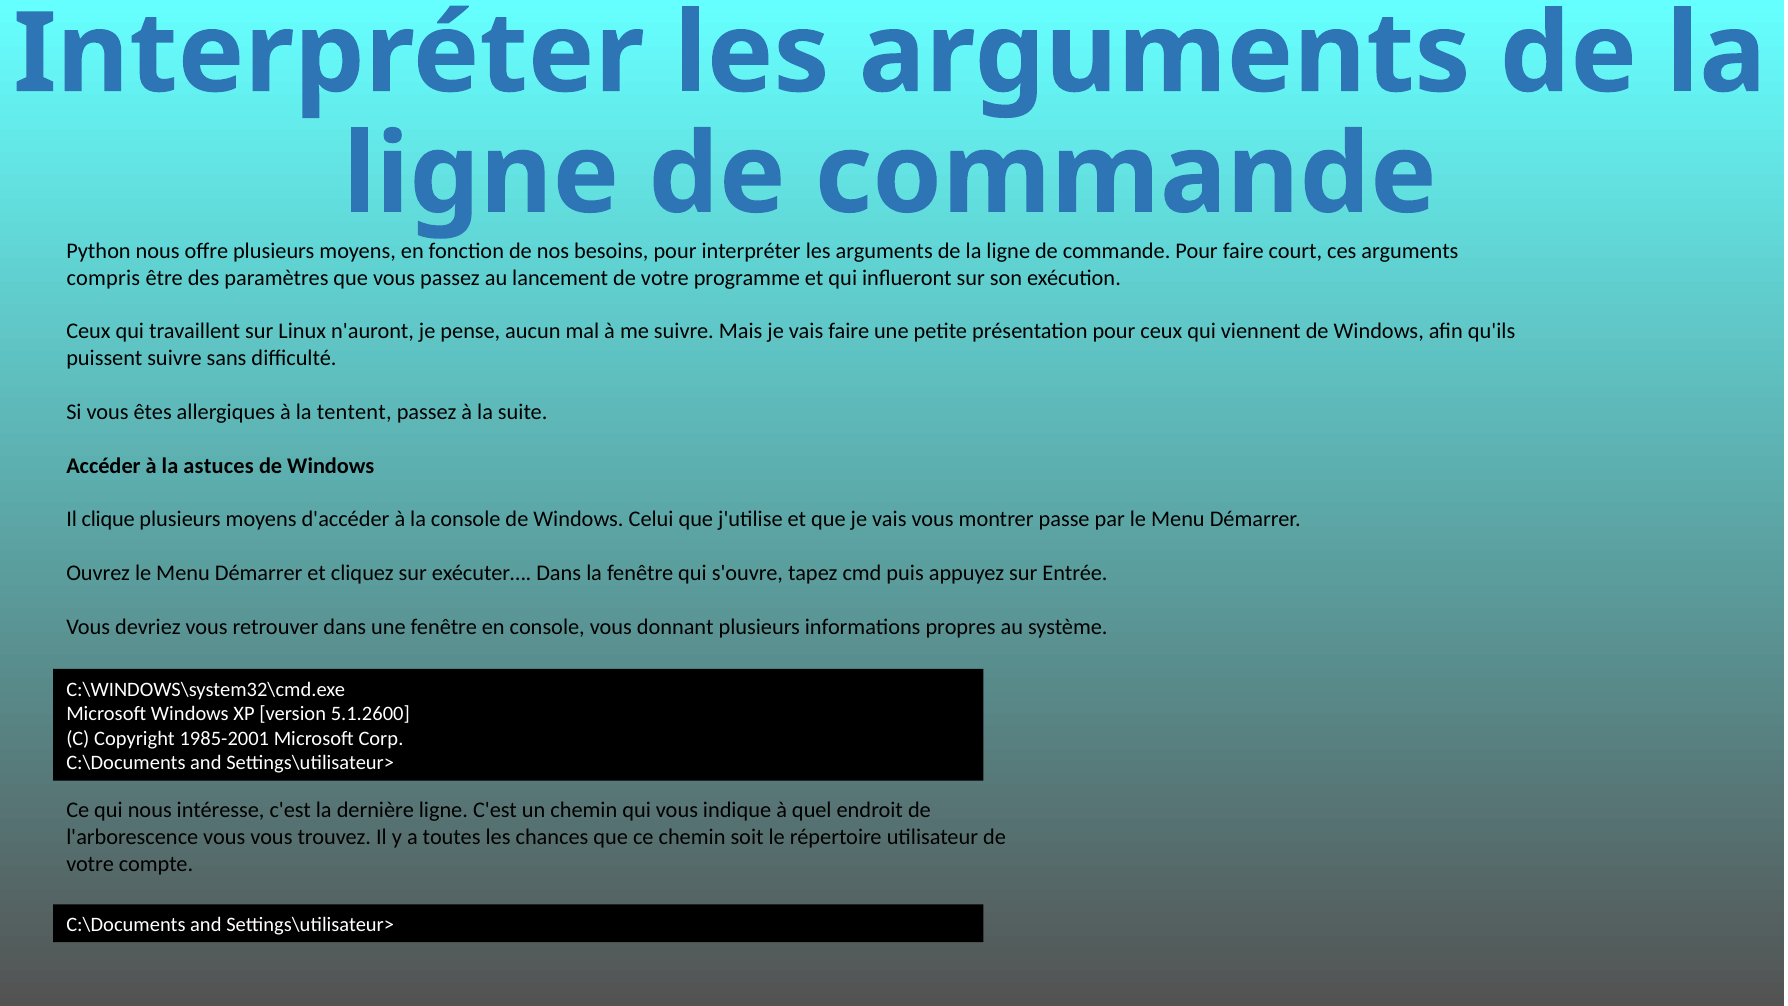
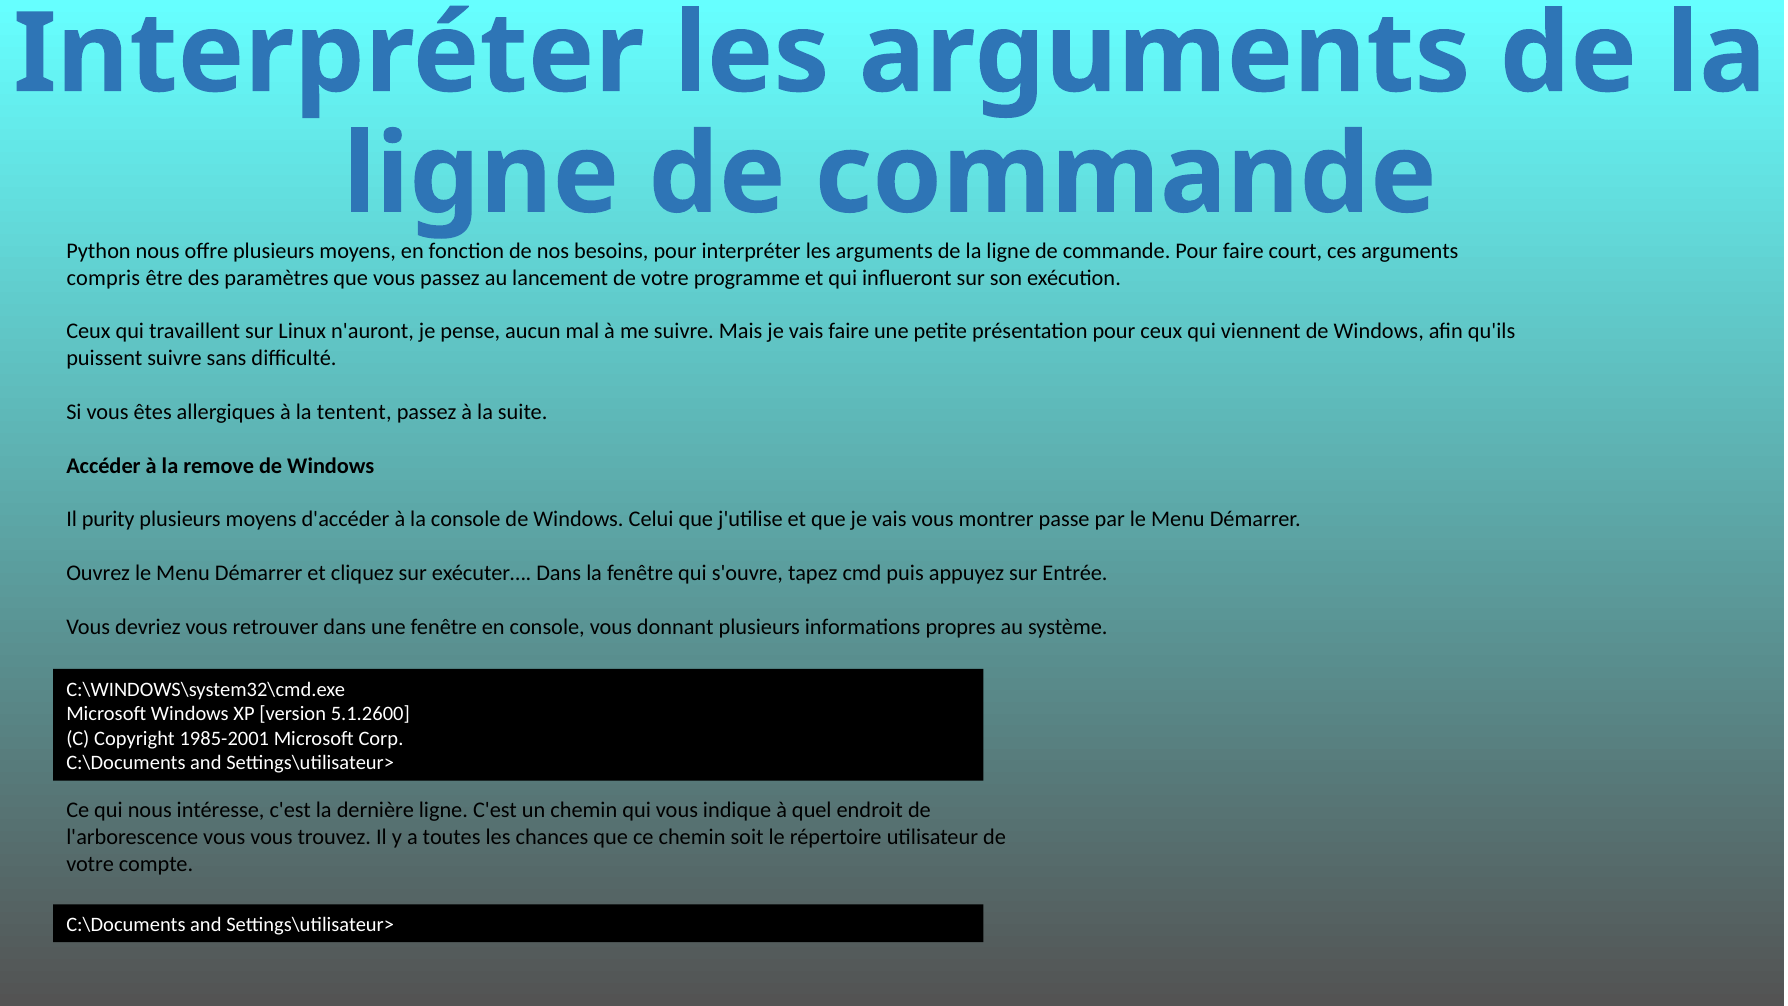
astuces: astuces -> remove (219, 466)
clique: clique -> purity (108, 519)
